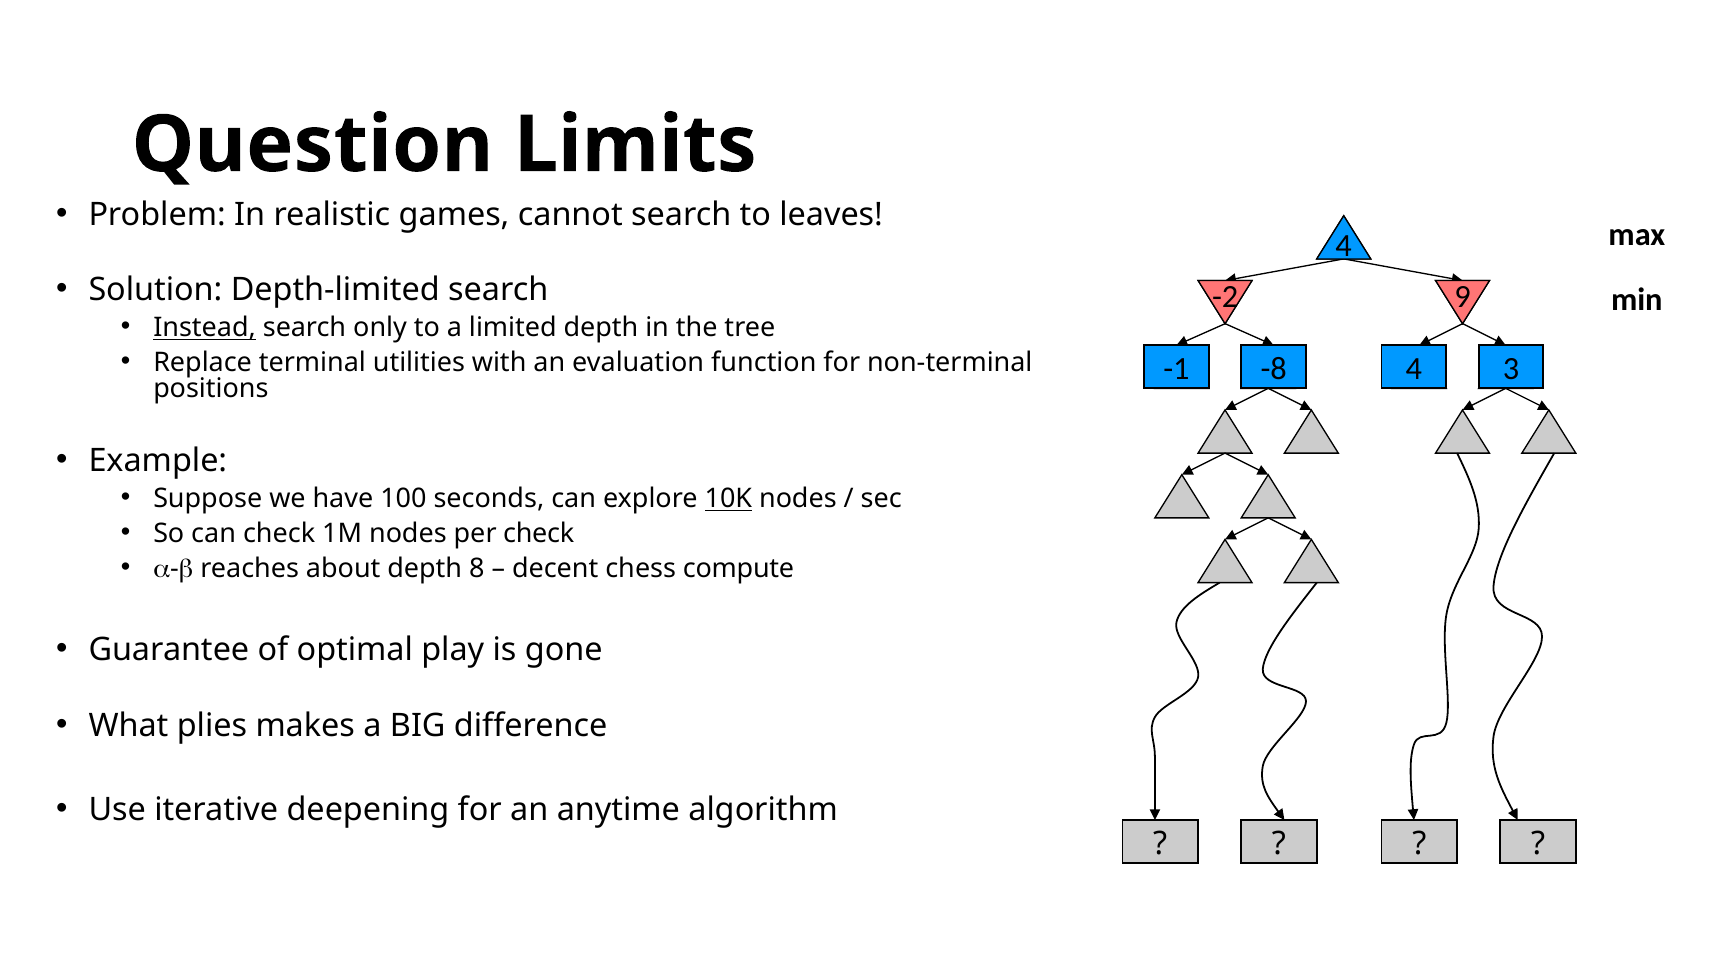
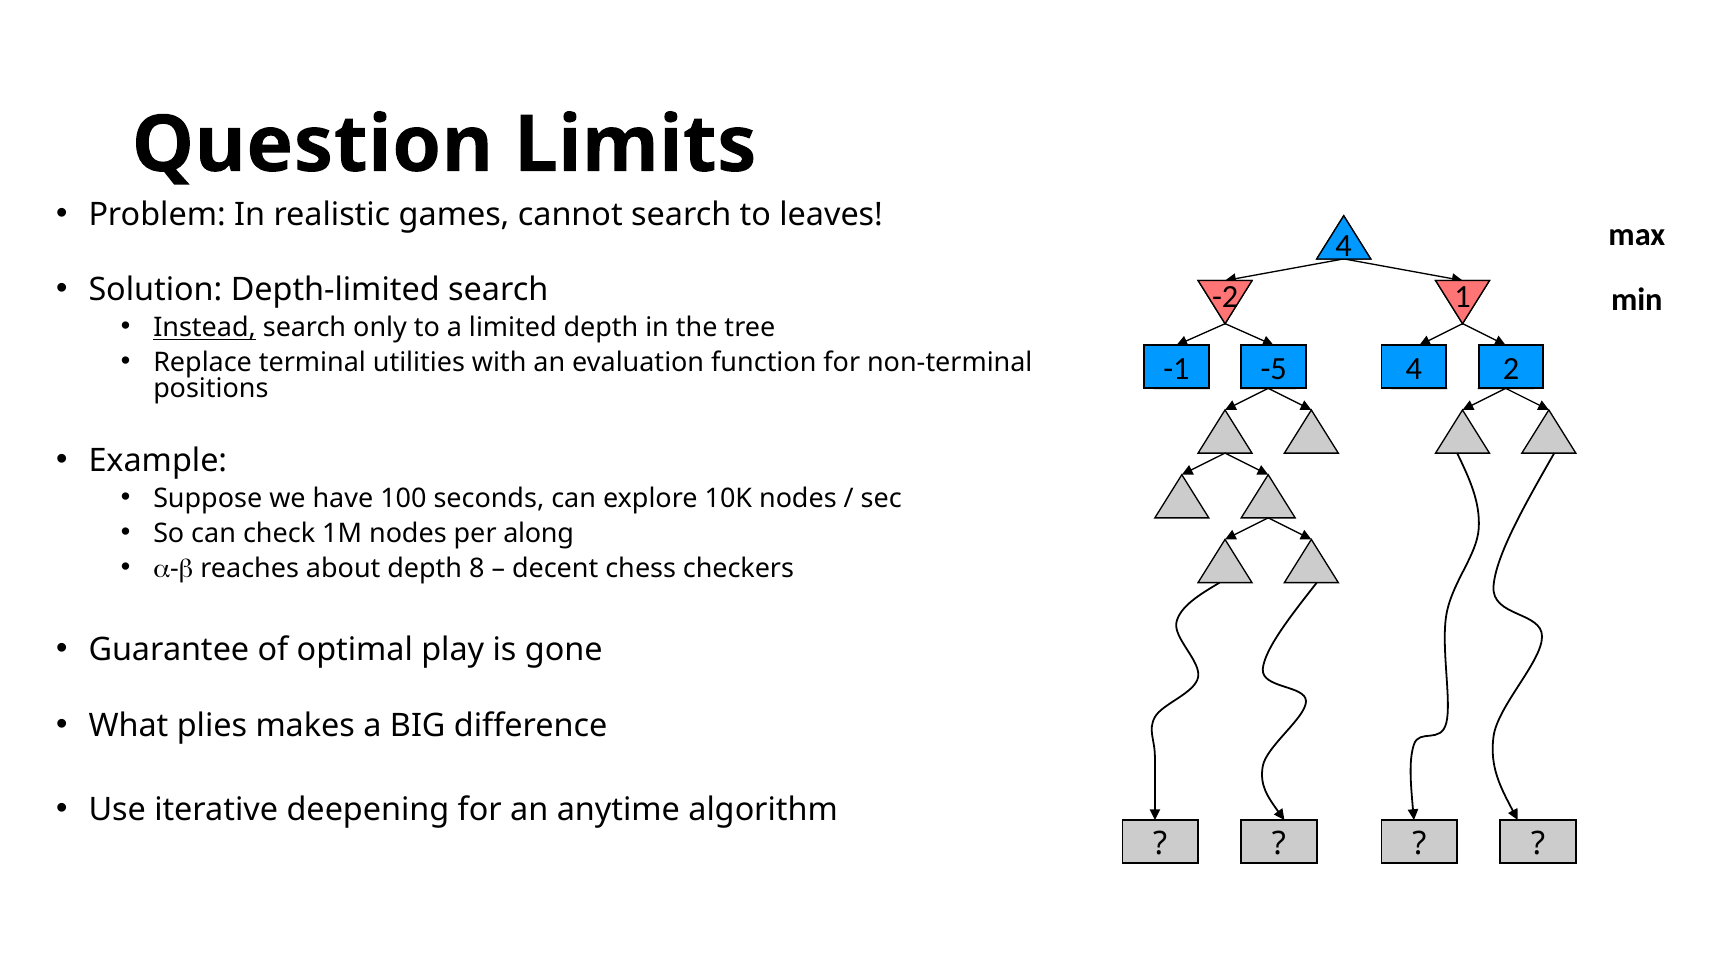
9: 9 -> 1 (1463, 297)
-8: -8 -> -5 (1274, 369)
3: 3 -> 2 (1511, 369)
10K underline: present -> none (728, 499)
per check: check -> along (539, 534)
compute: compute -> checkers (738, 569)
